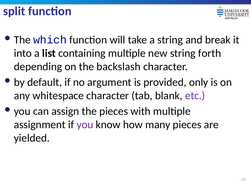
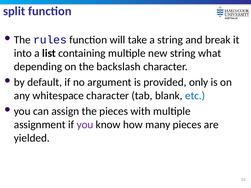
which: which -> rules (50, 40)
forth: forth -> what (210, 53)
etc colour: purple -> blue (195, 96)
